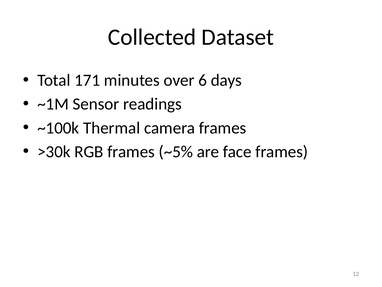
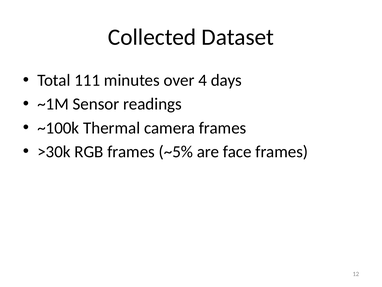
171: 171 -> 111 (87, 80)
6: 6 -> 4 (203, 80)
